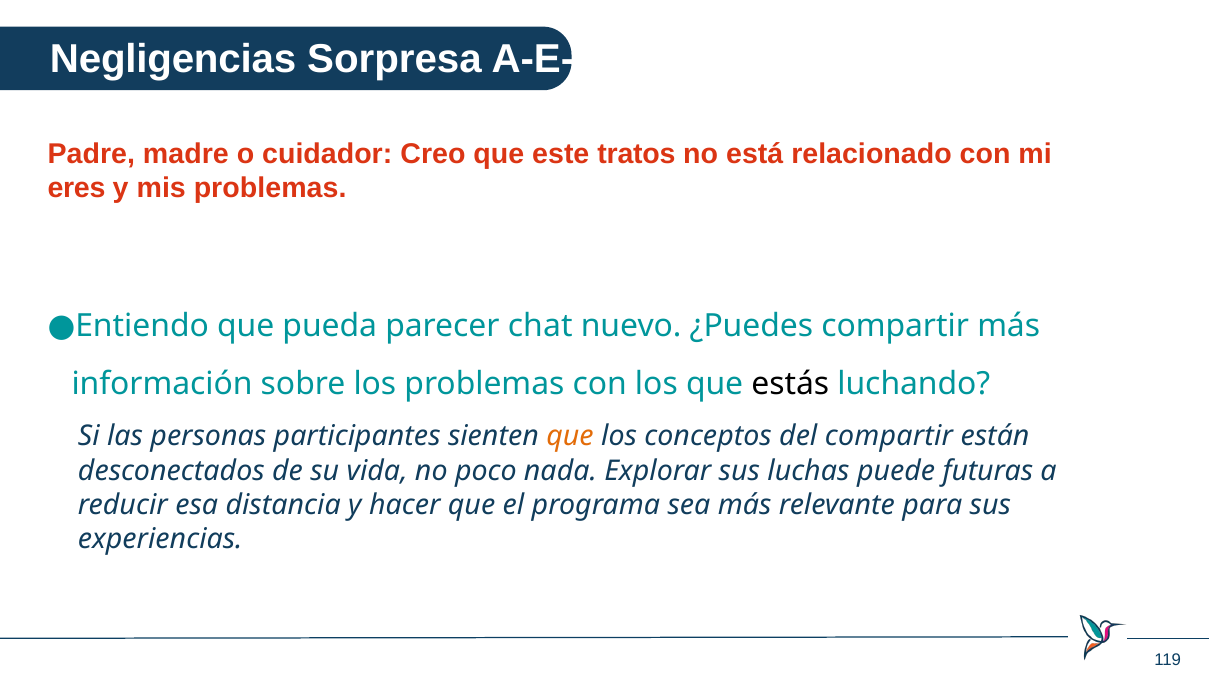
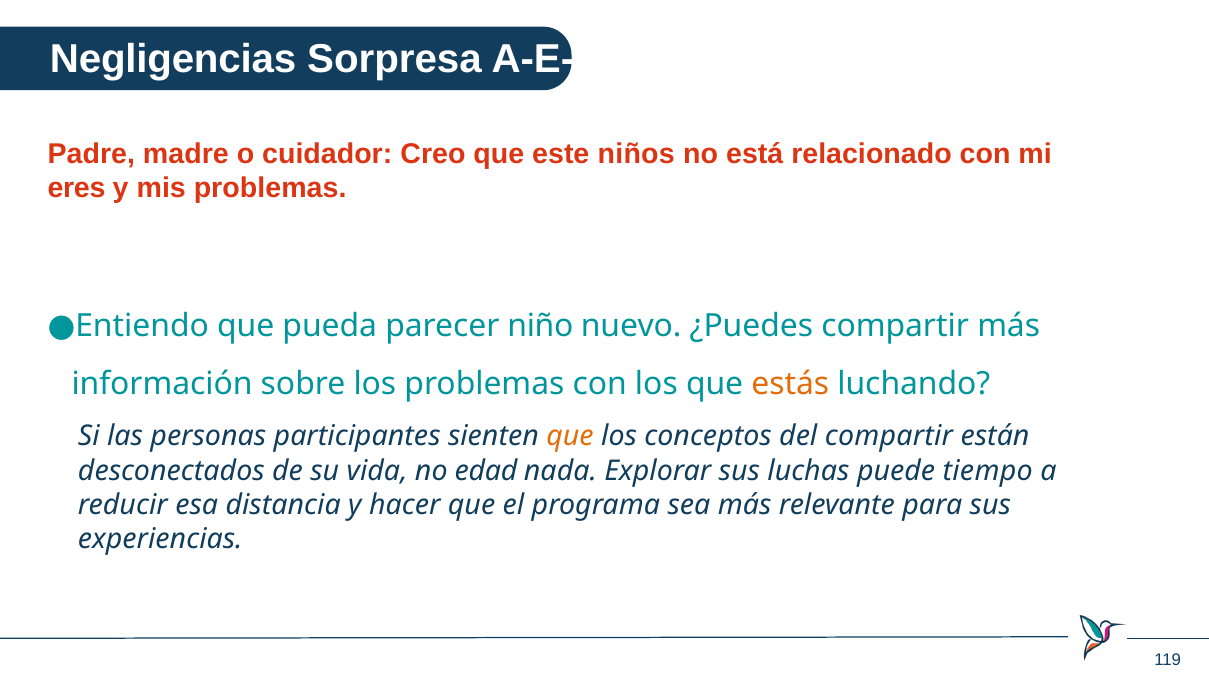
tratos: tratos -> niños (636, 154)
chat: chat -> niño (540, 326)
estás colour: black -> orange (790, 384)
poco: poco -> edad (486, 471)
futuras: futuras -> tiempo (988, 471)
